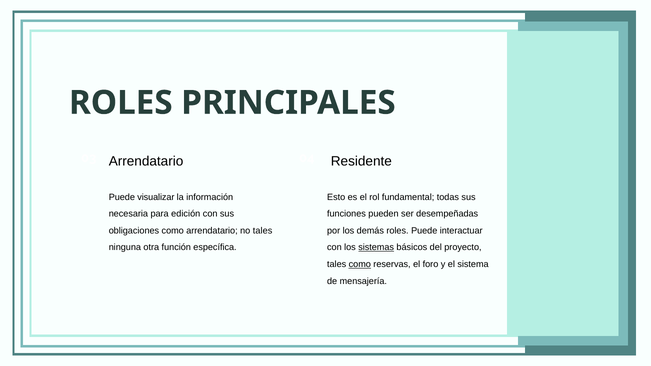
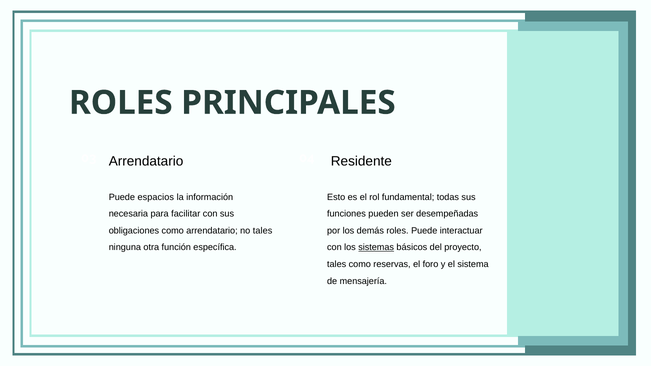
visualizar: visualizar -> espacios (156, 197)
edición: edición -> facilitar (186, 214)
como underline: present -> none (360, 264)
